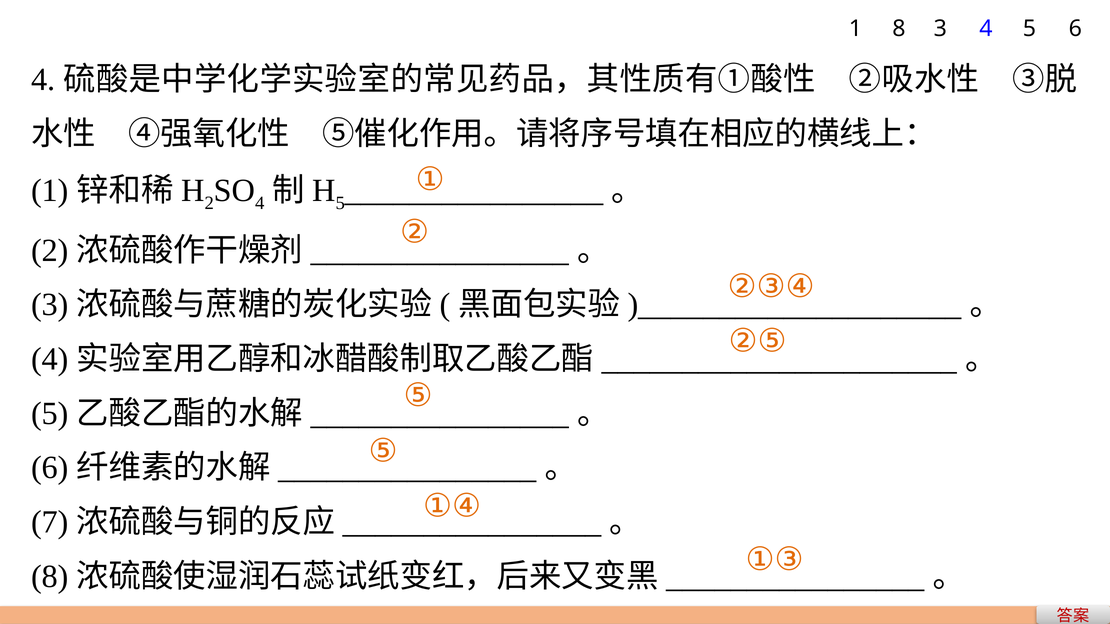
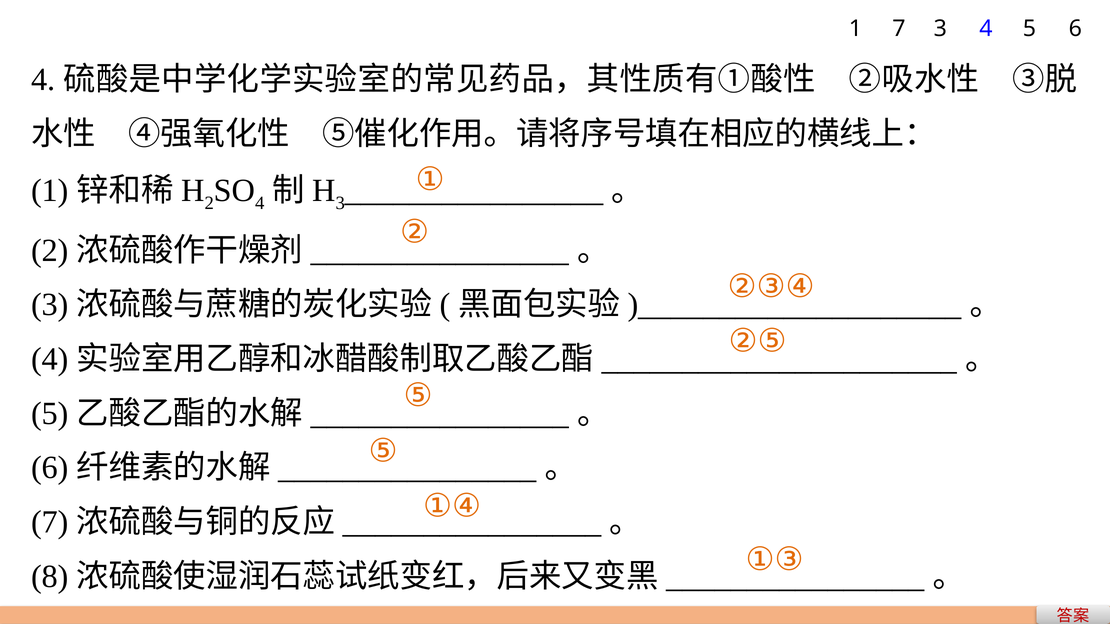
1 8: 8 -> 7 (899, 29)
5: 5 -> 3 (340, 203)
